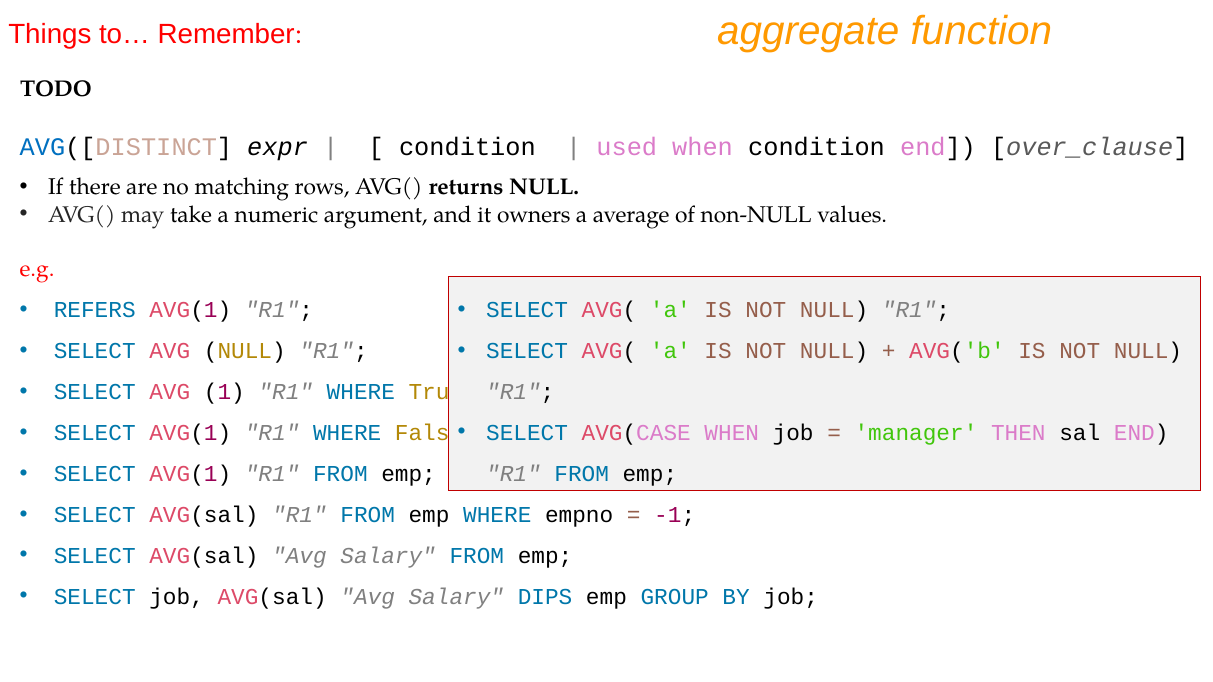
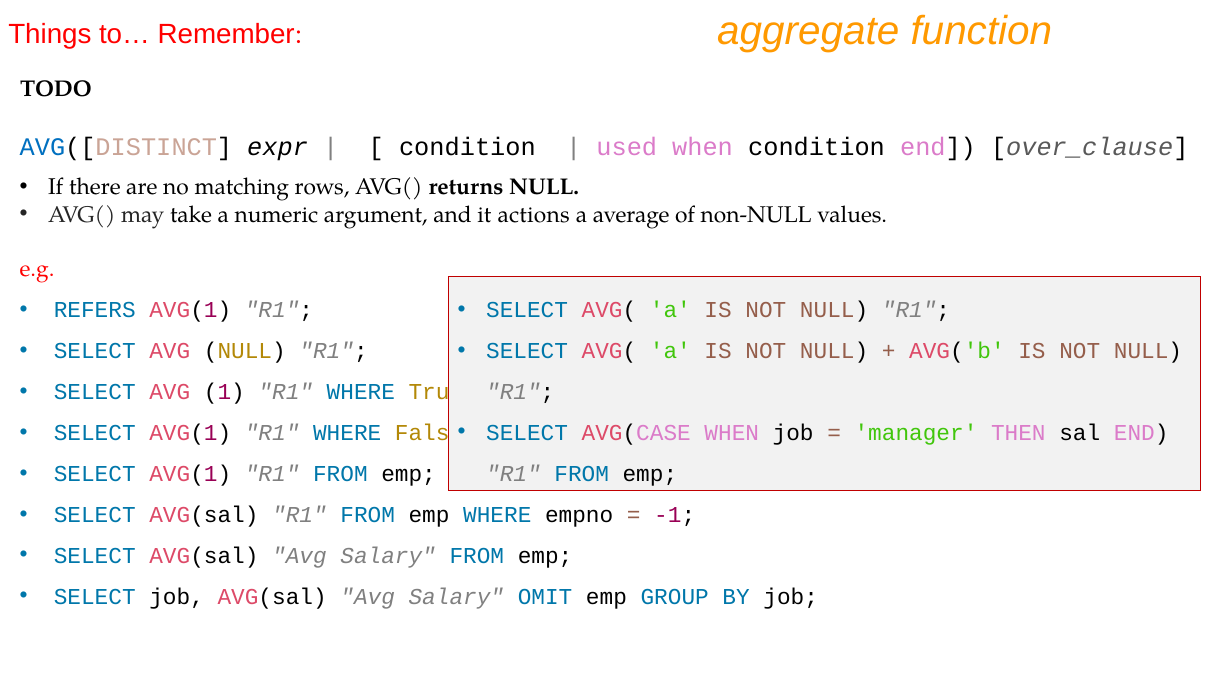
owners: owners -> actions (534, 215)
DIPS: DIPS -> OMIT (545, 597)
